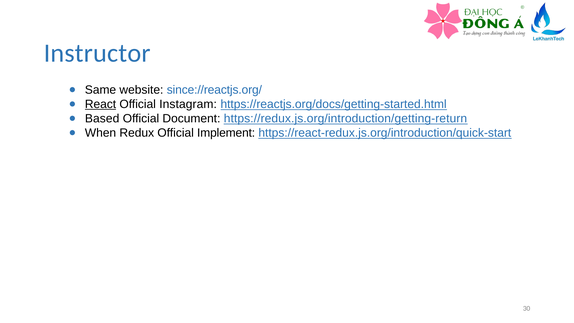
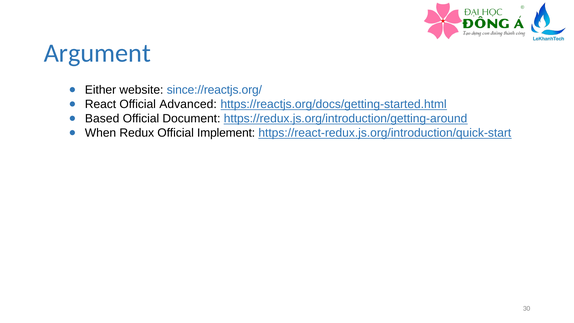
Instructor: Instructor -> Argument (97, 53)
Same: Same -> Either (101, 90)
React underline: present -> none (101, 104)
Instagram: Instagram -> Advanced (188, 104)
https://redux.js.org/introduction/getting-return: https://redux.js.org/introduction/getting-return -> https://redux.js.org/introduction/getting-around (346, 119)
